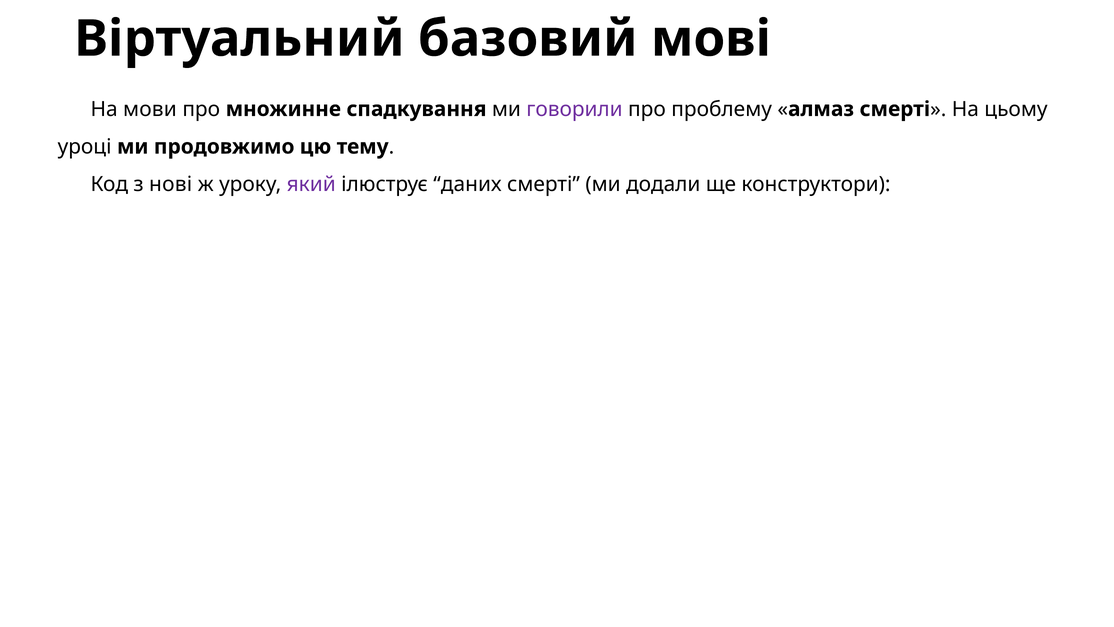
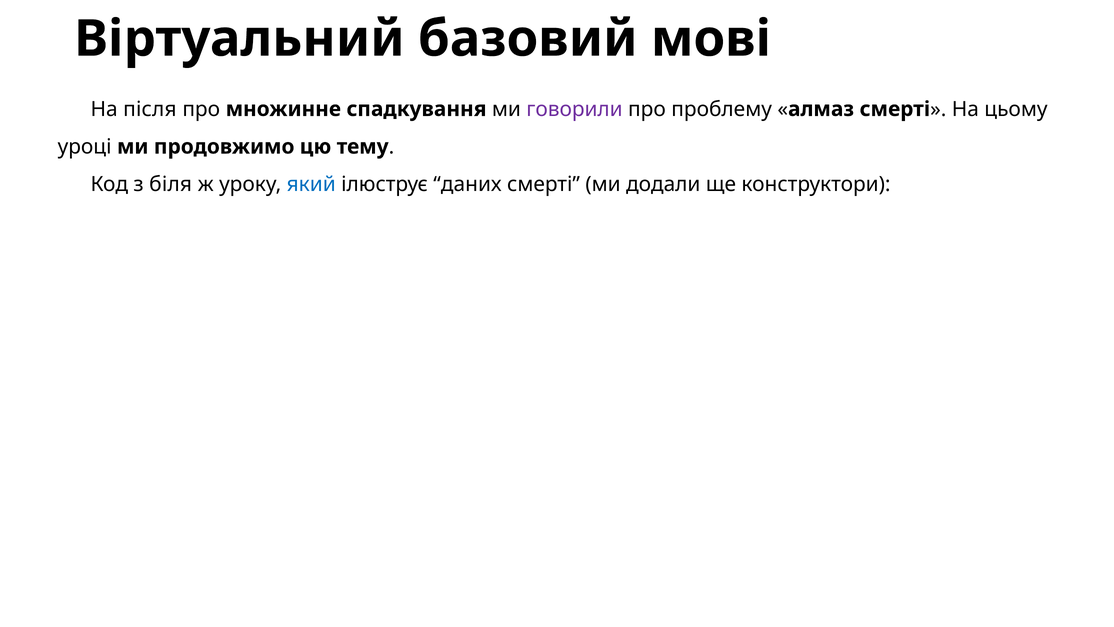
мови: мови -> після (150, 109)
нові: нові -> біля (171, 184)
який colour: purple -> blue (311, 184)
